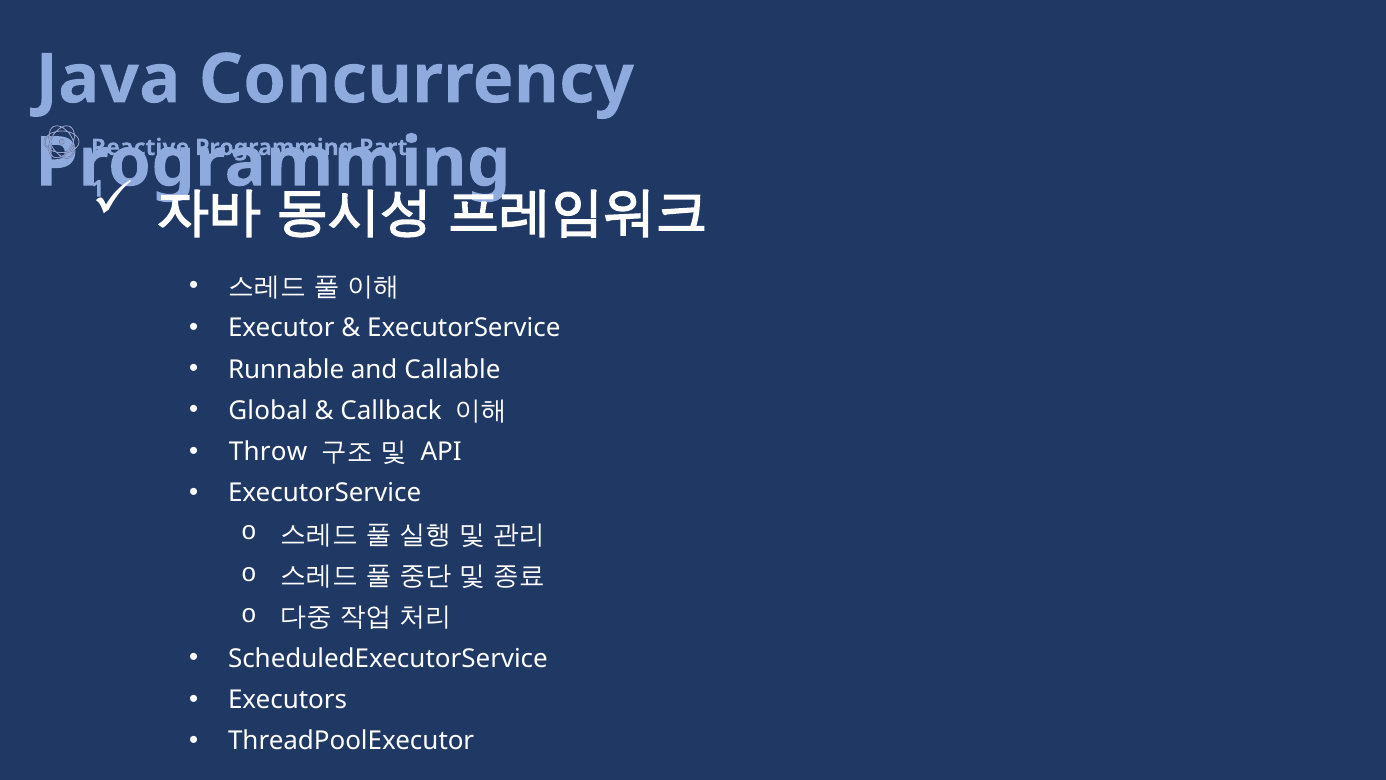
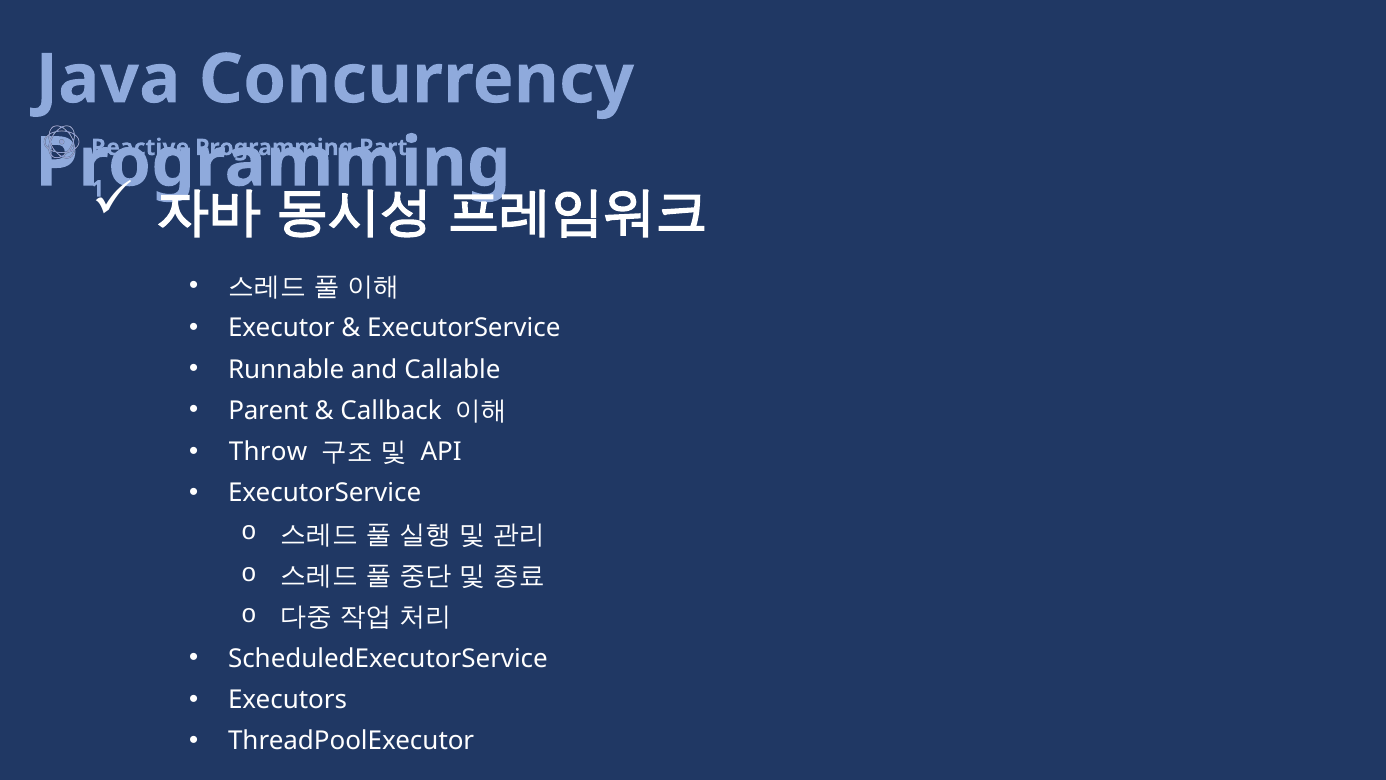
Global: Global -> Parent (268, 411)
